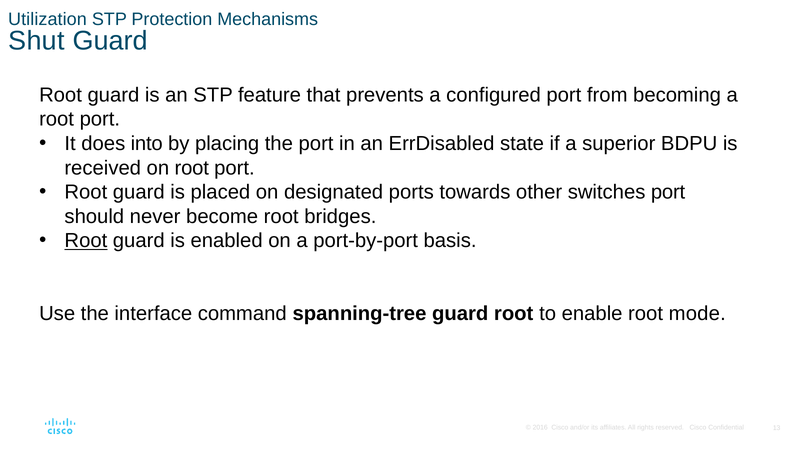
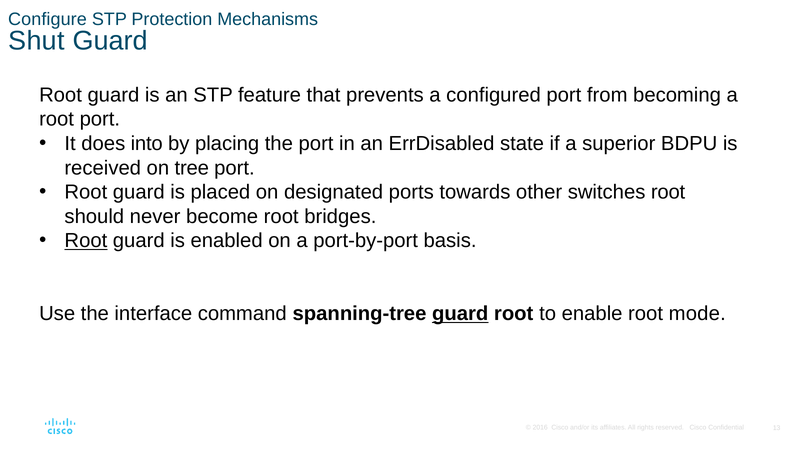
Utilization: Utilization -> Configure (47, 19)
on root: root -> tree (192, 168)
switches port: port -> root (668, 192)
guard underline: none -> present (460, 314)
